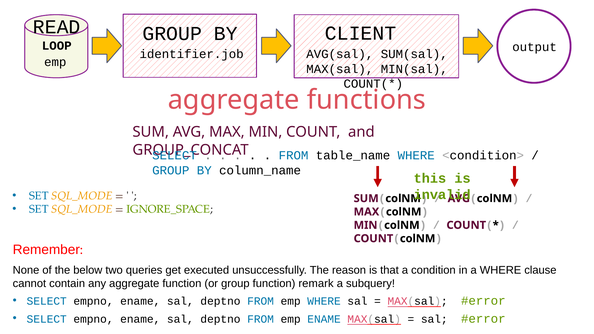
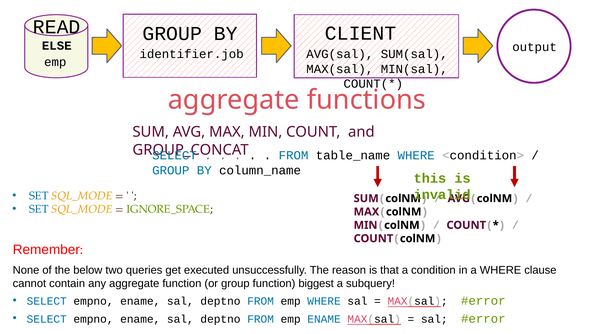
LOOP: LOOP -> ELSE (57, 46)
remark: remark -> biggest (316, 284)
